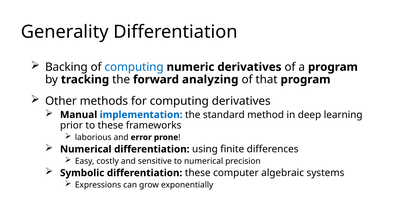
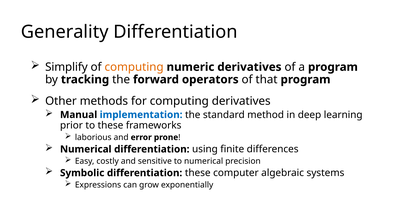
Backing: Backing -> Simplify (66, 67)
computing colour: blue -> orange (134, 67)
analyzing: analyzing -> operators (210, 80)
